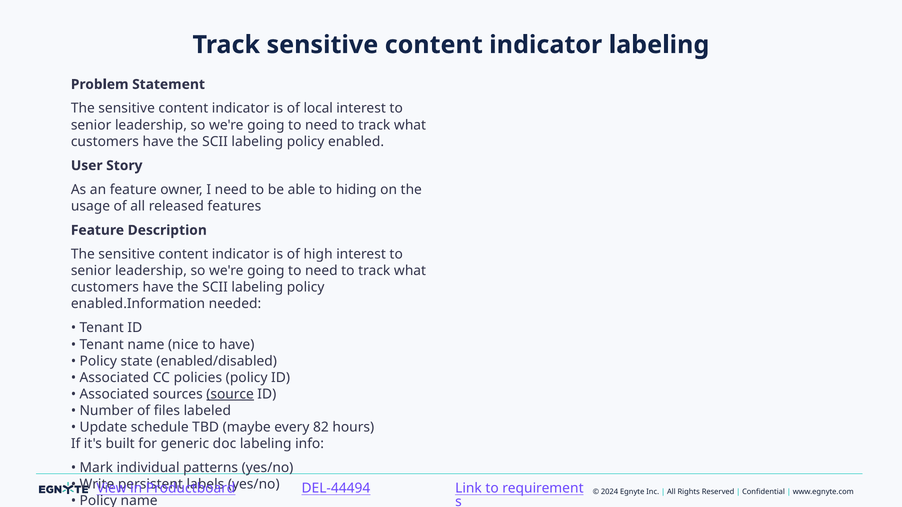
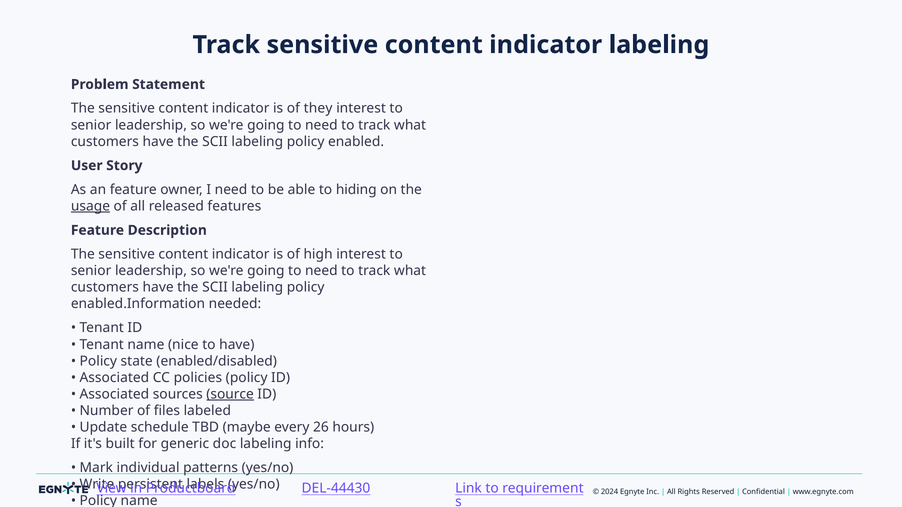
local: local -> they (318, 109)
usage underline: none -> present (90, 206)
82: 82 -> 26 (321, 427)
DEL-44494: DEL-44494 -> DEL-44430 (336, 489)
